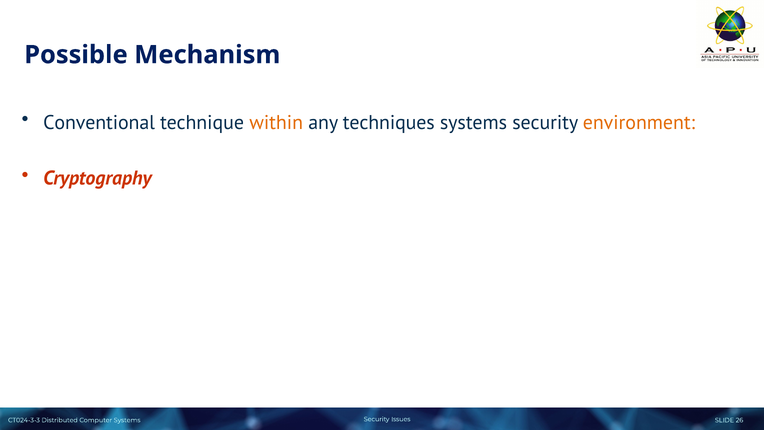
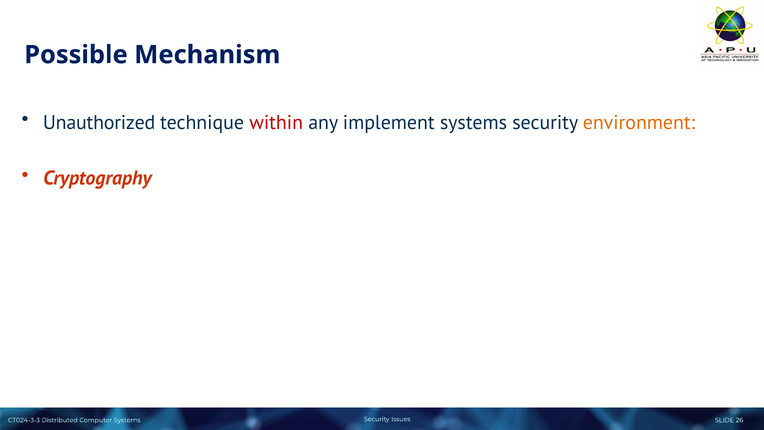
Conventional: Conventional -> Unauthorized (99, 123)
within colour: orange -> red (276, 123)
techniques: techniques -> implement (389, 123)
